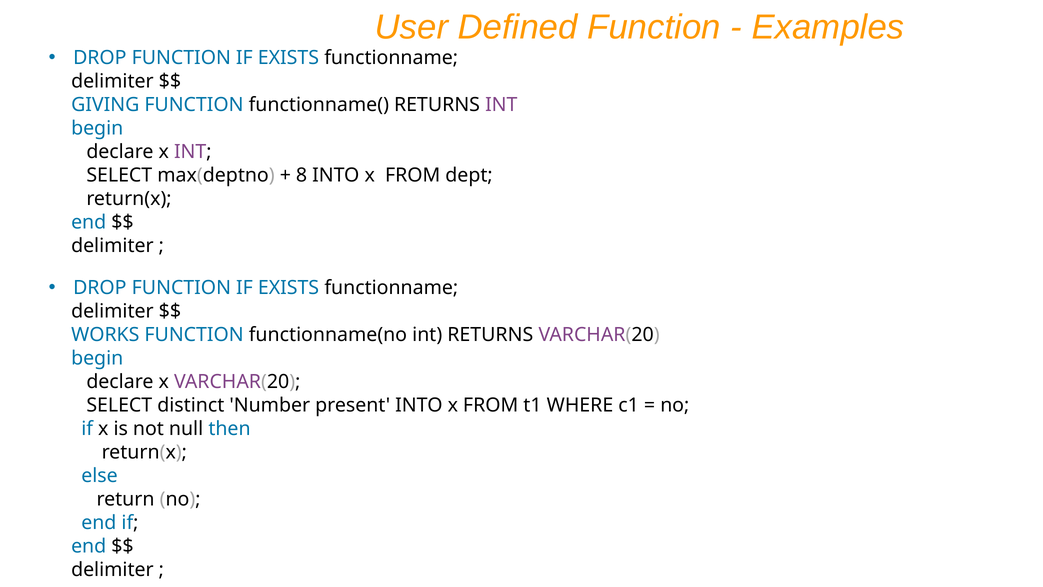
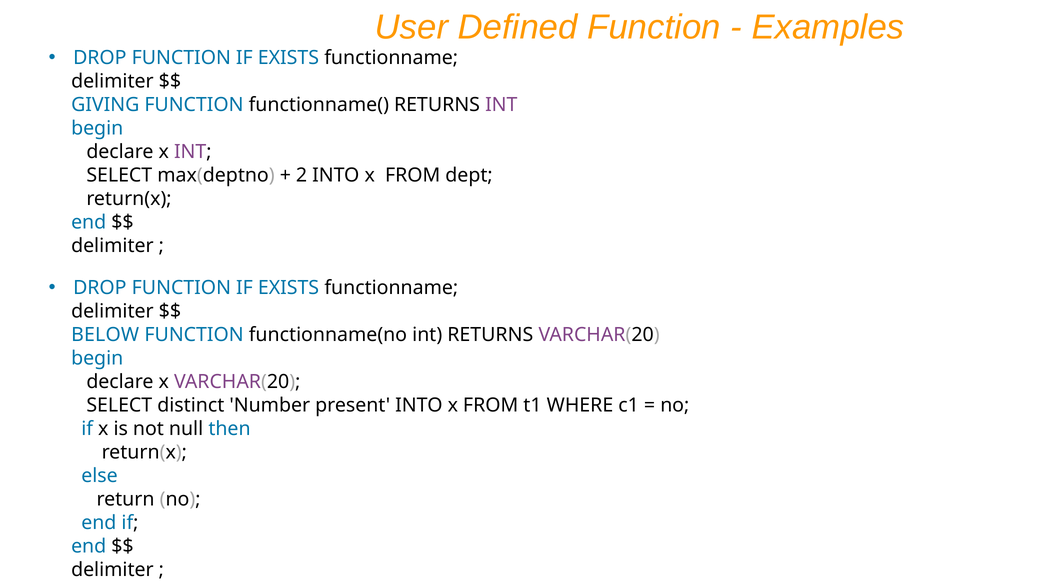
8: 8 -> 2 (302, 175)
WORKS: WORKS -> BELOW (105, 335)
